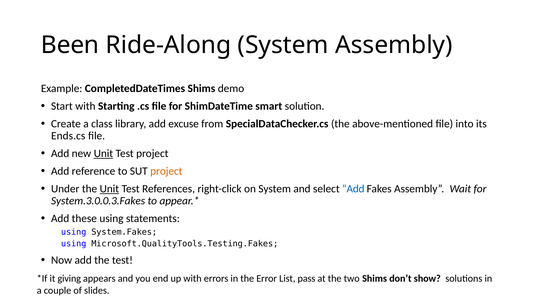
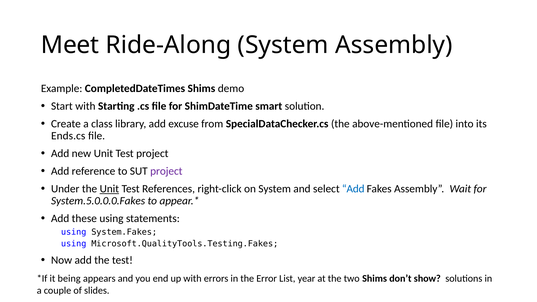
Been: Been -> Meet (70, 45)
Unit underline: present -> none (103, 154)
project colour: orange -> purple (166, 171)
System.3.0.0.3.Fakes: System.3.0.0.3.Fakes -> System.5.0.0.0.Fakes (98, 201)
giving: giving -> being (69, 278)
pass: pass -> year (306, 278)
